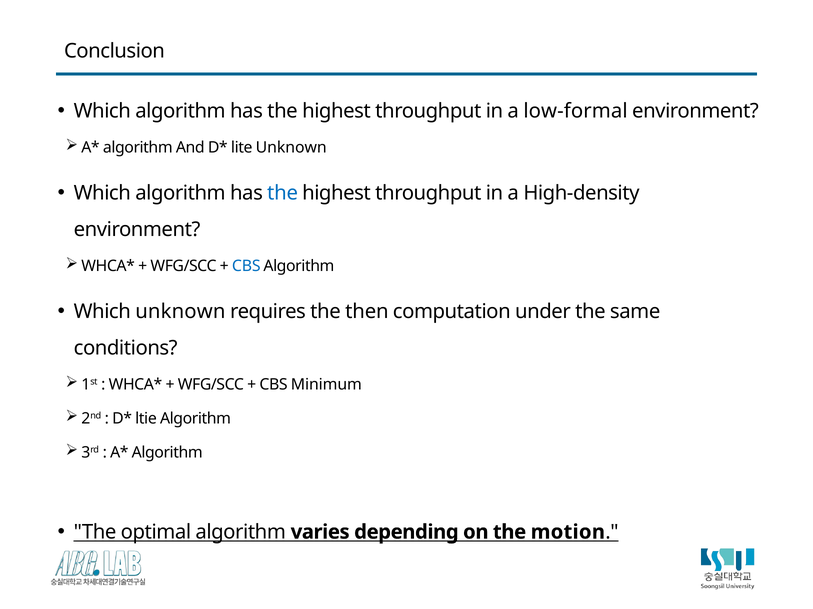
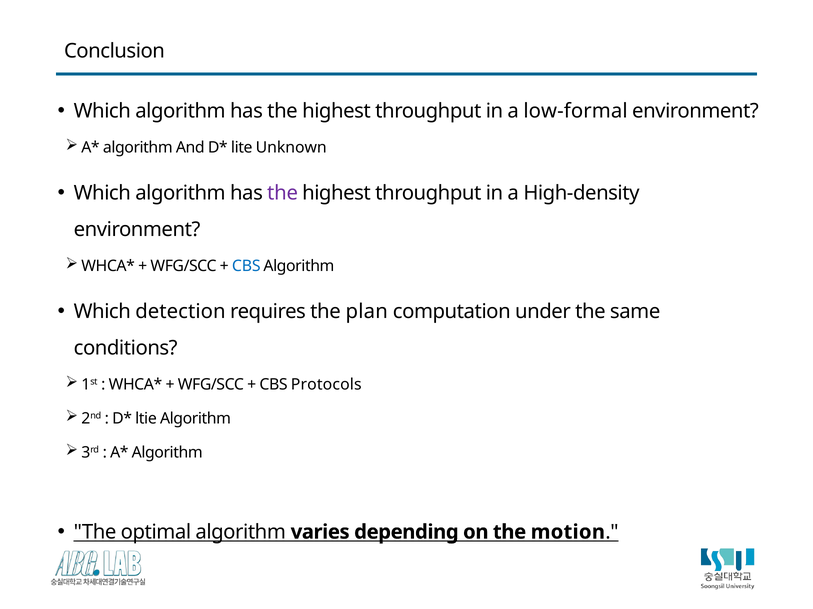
the colour: blue -> purple (283, 193)
Which unknown: unknown -> detection (180, 312)
then: then -> plan (367, 312)
Minimum: Minimum -> Protocols (326, 385)
